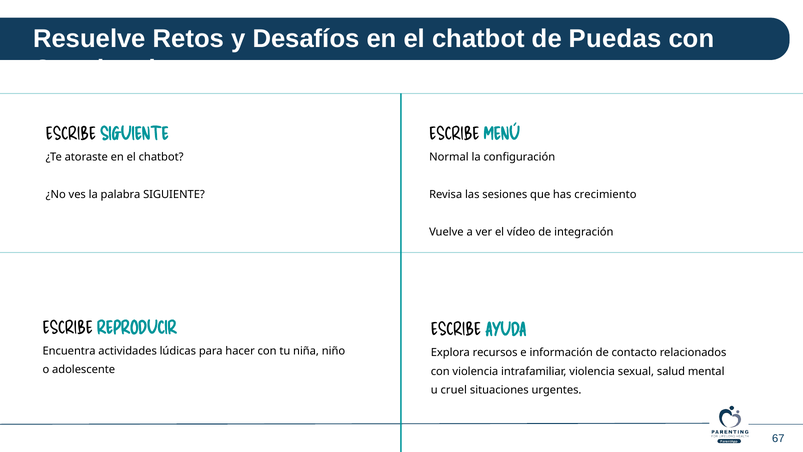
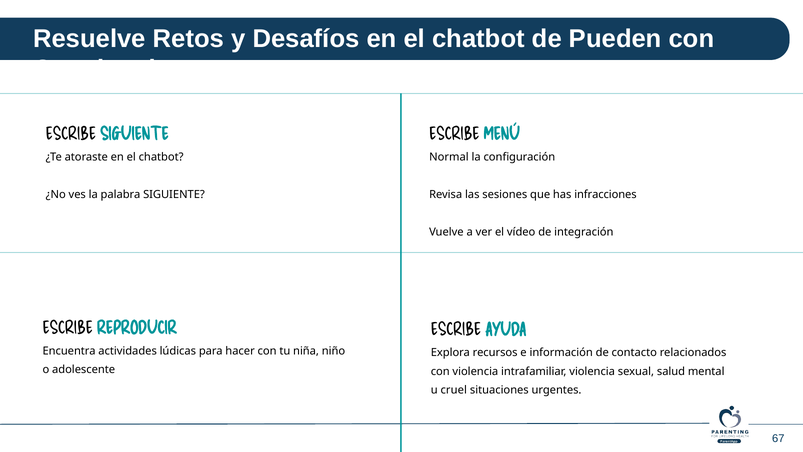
Puedas: Puedas -> Pueden (615, 39)
crecimiento: crecimiento -> infracciones (605, 194)
